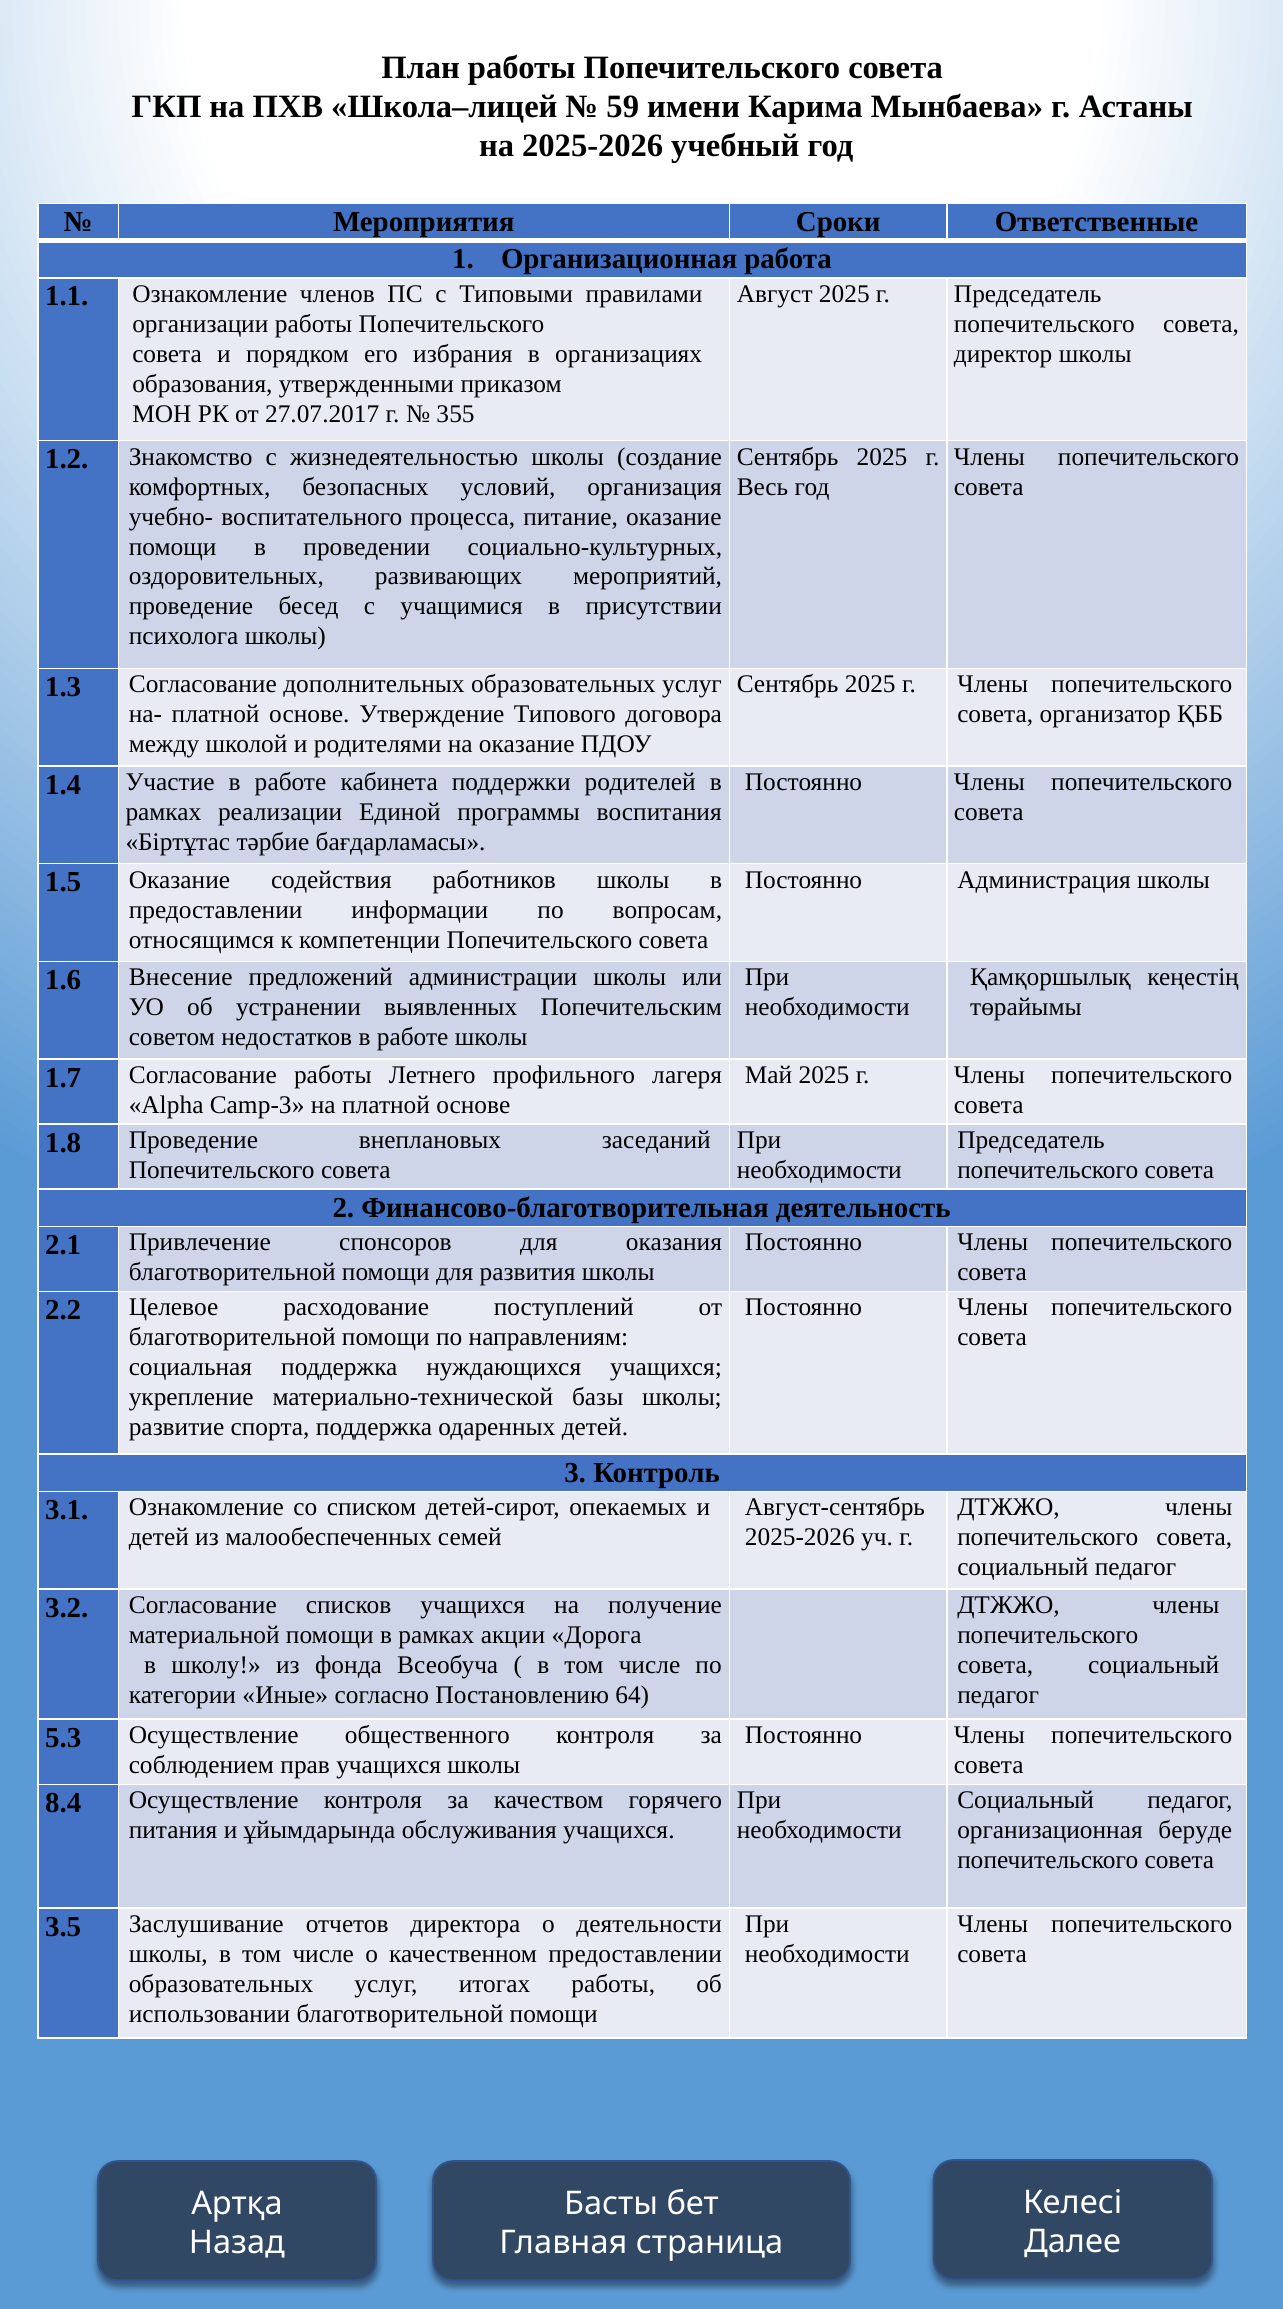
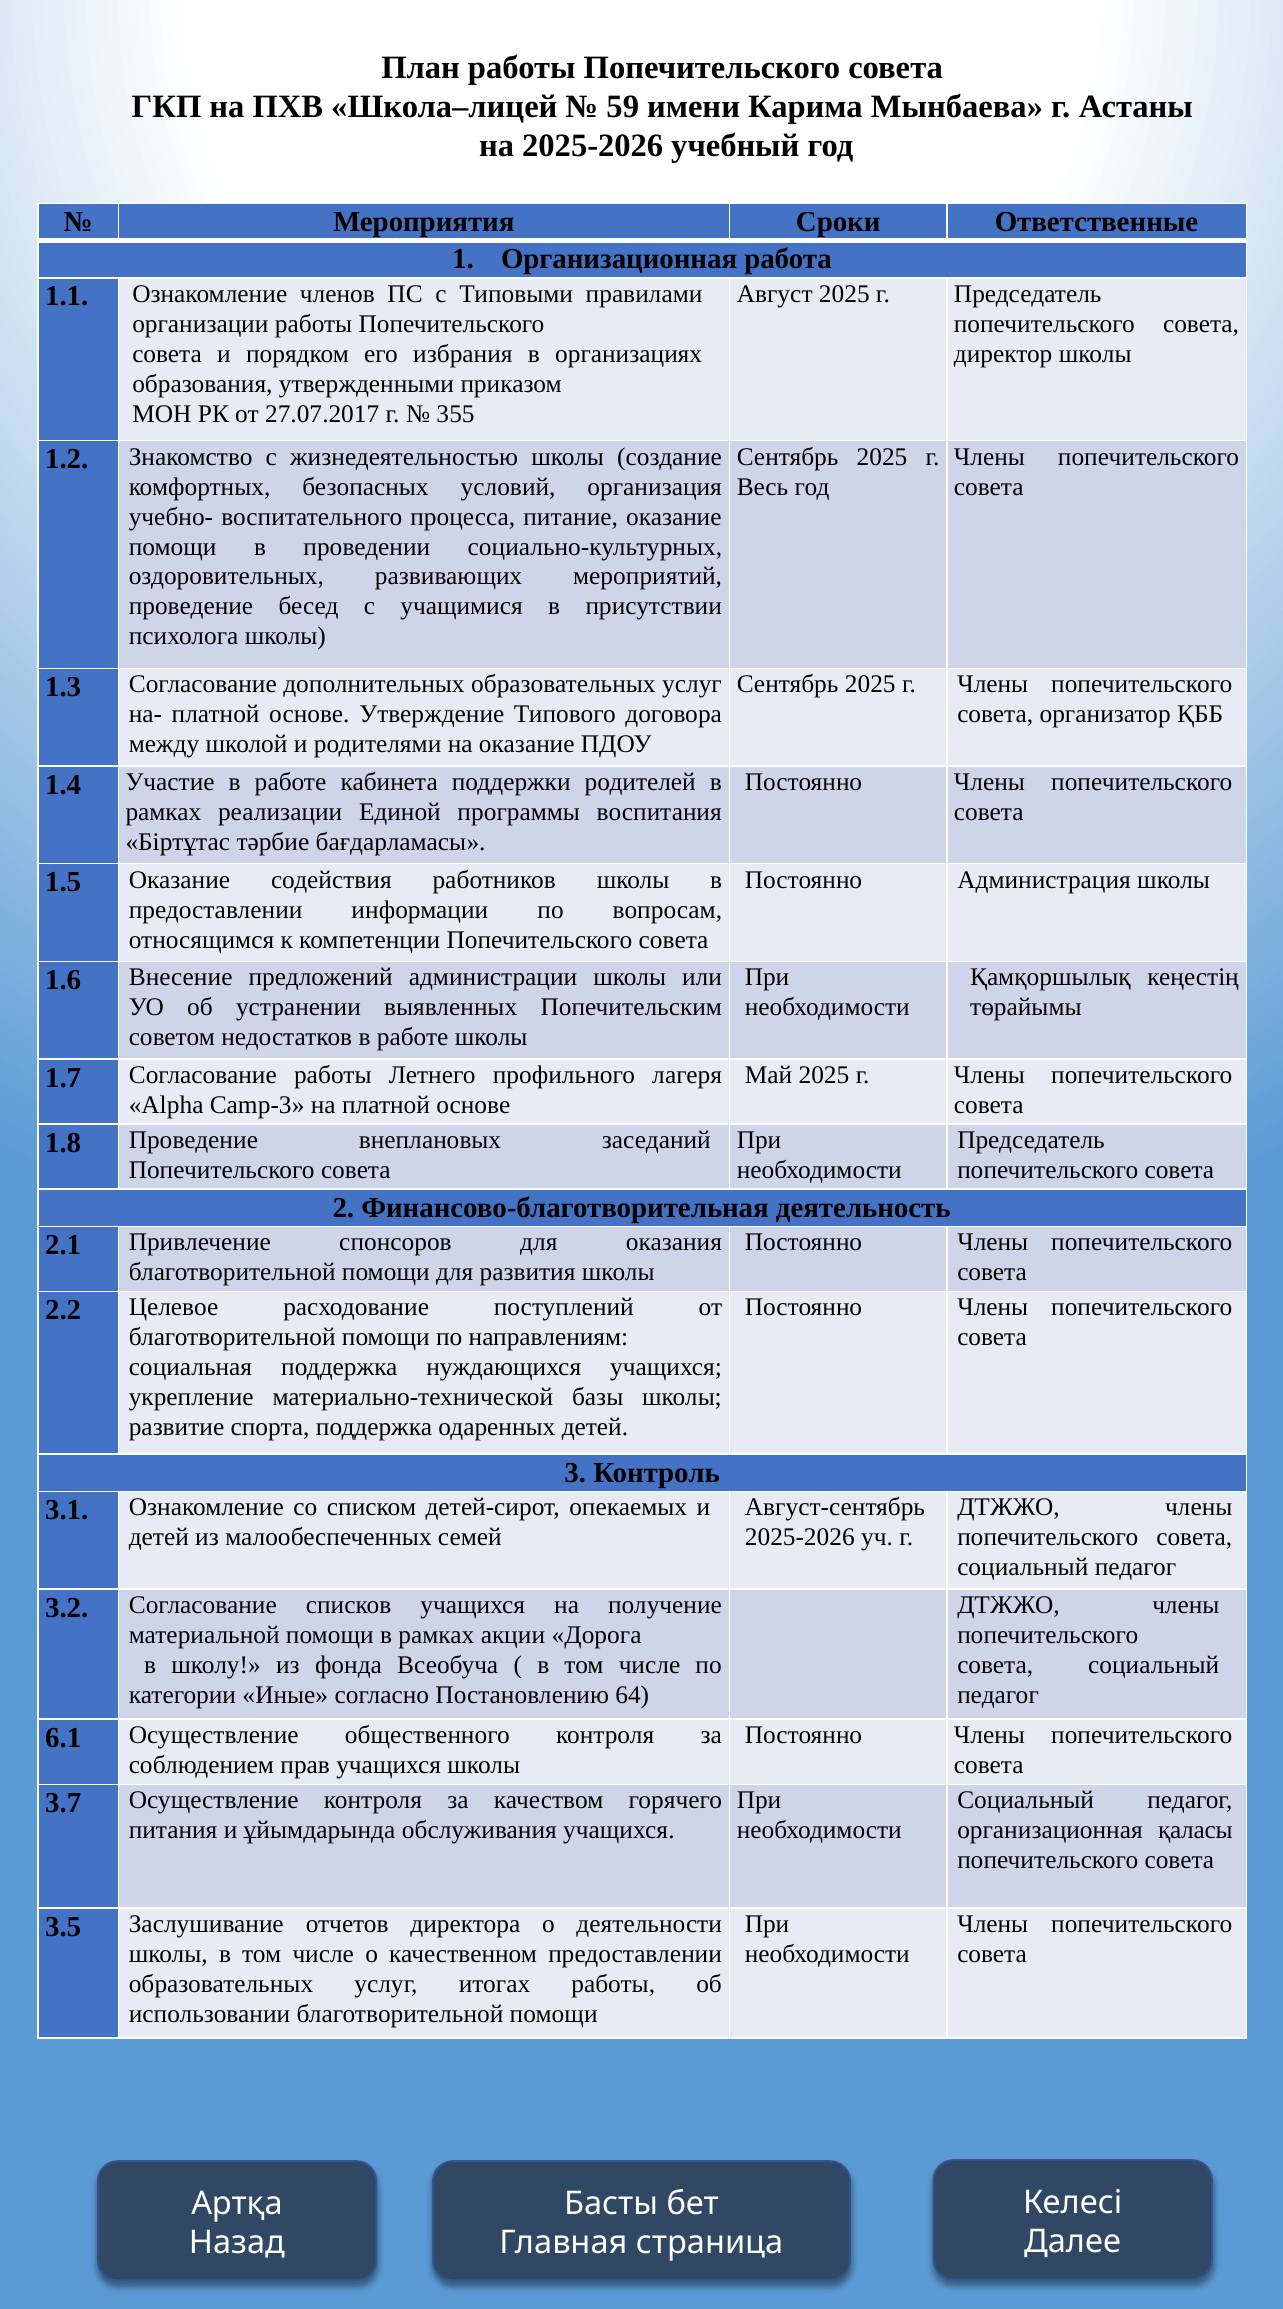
5.3: 5.3 -> 6.1 (63, 1738)
8.4: 8.4 -> 3.7 (63, 1803)
беруде: беруде -> қаласы (1195, 1831)
